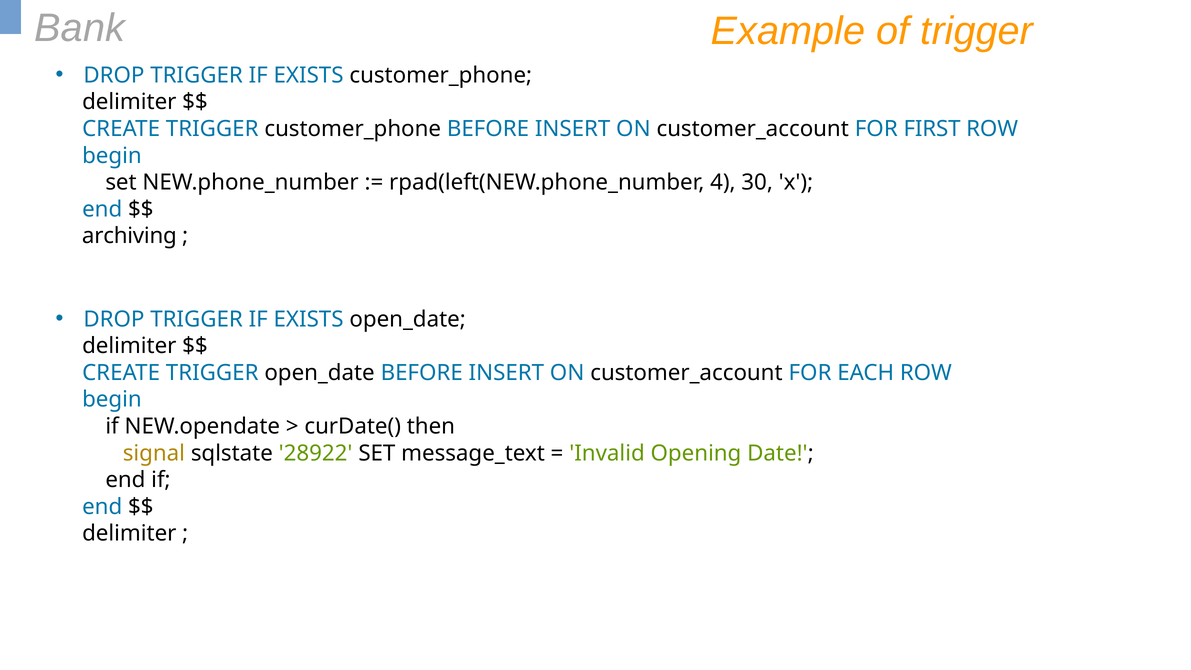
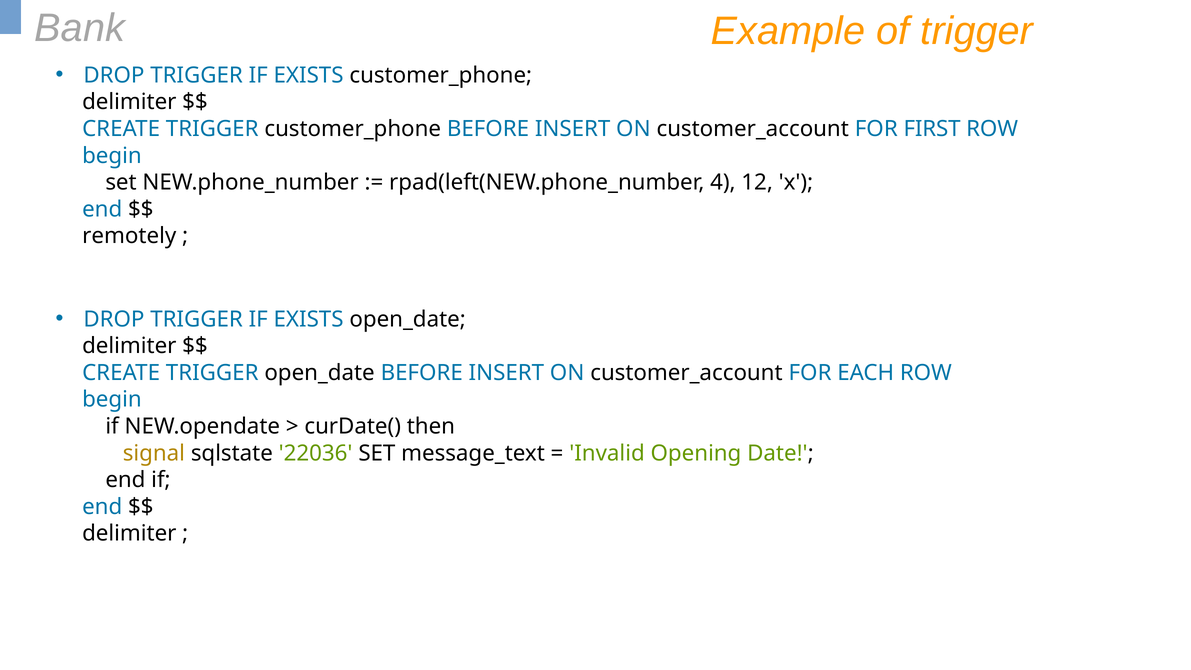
30: 30 -> 12 (757, 182)
archiving: archiving -> remotely (129, 236)
28922: 28922 -> 22036 (316, 453)
